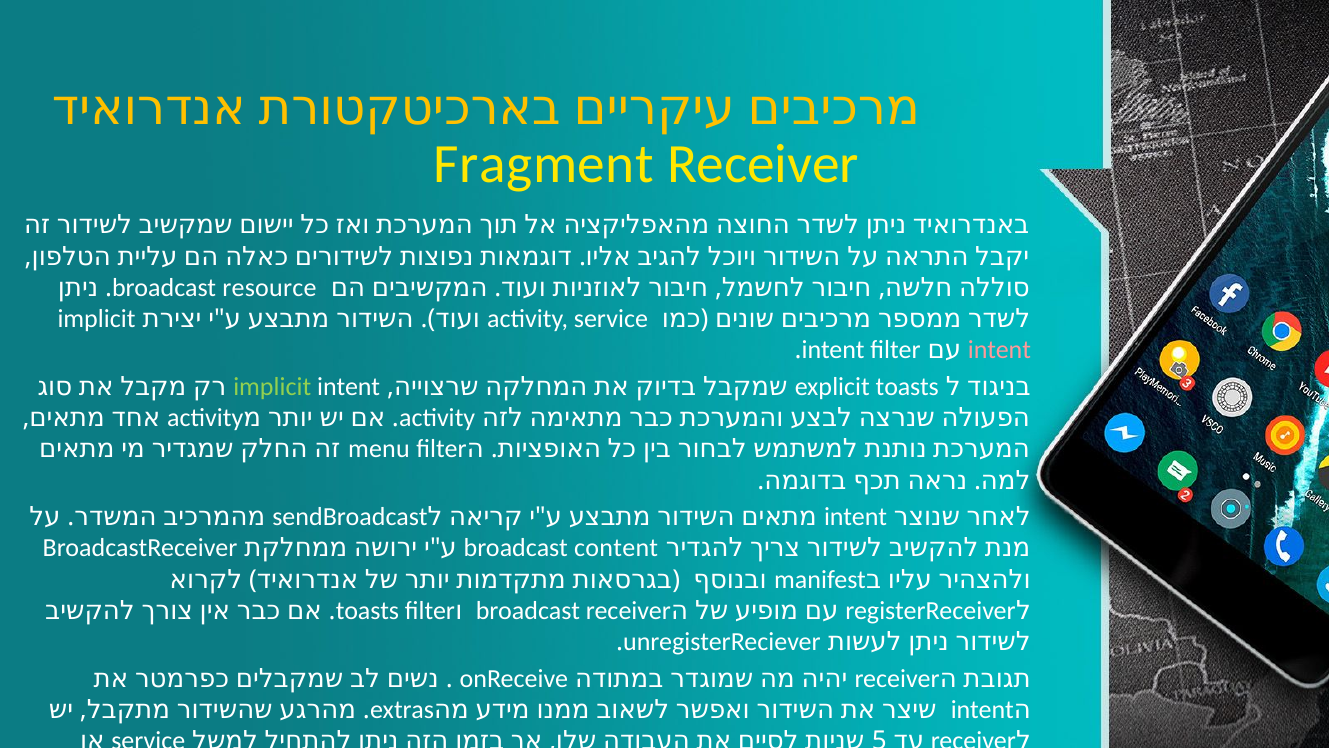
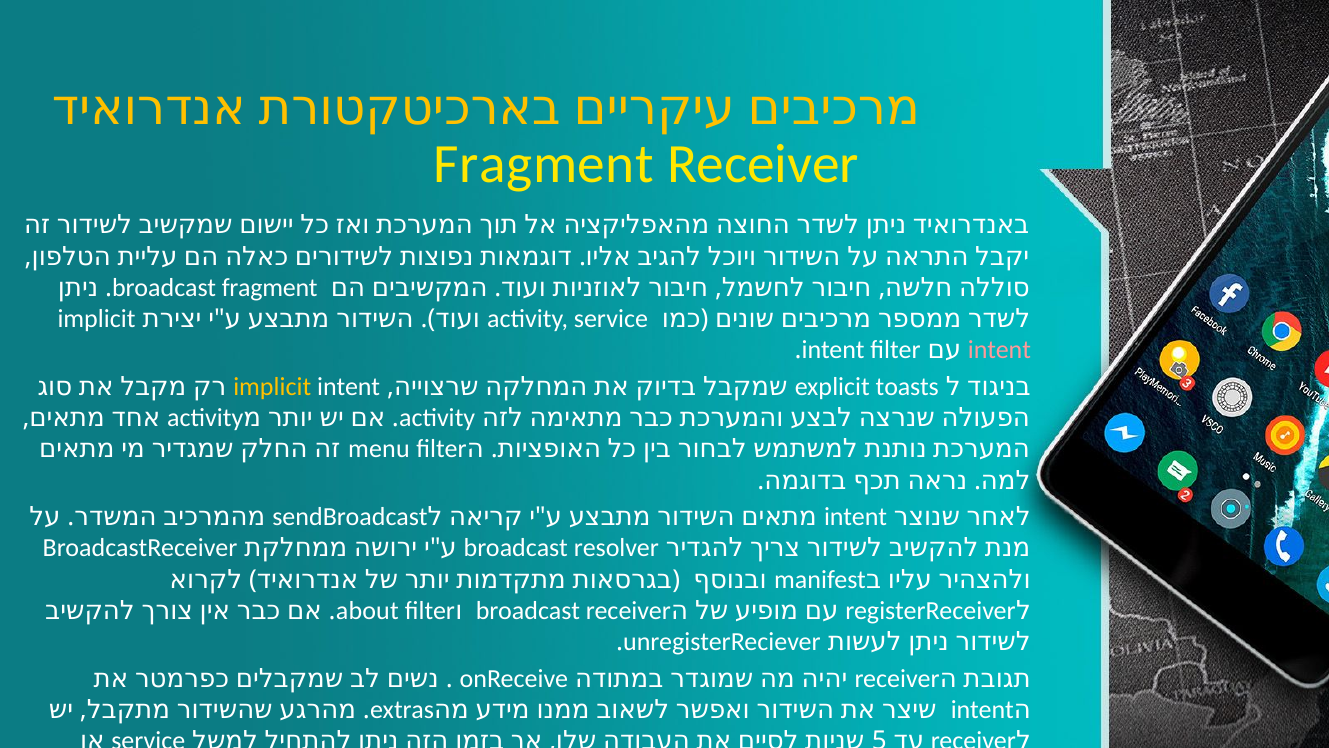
broadcast resource: resource -> fragment (270, 288)
implicit colour: light green -> yellow (272, 387)
content: content -> resolver (616, 548)
toasts: toasts -> about (367, 610)
